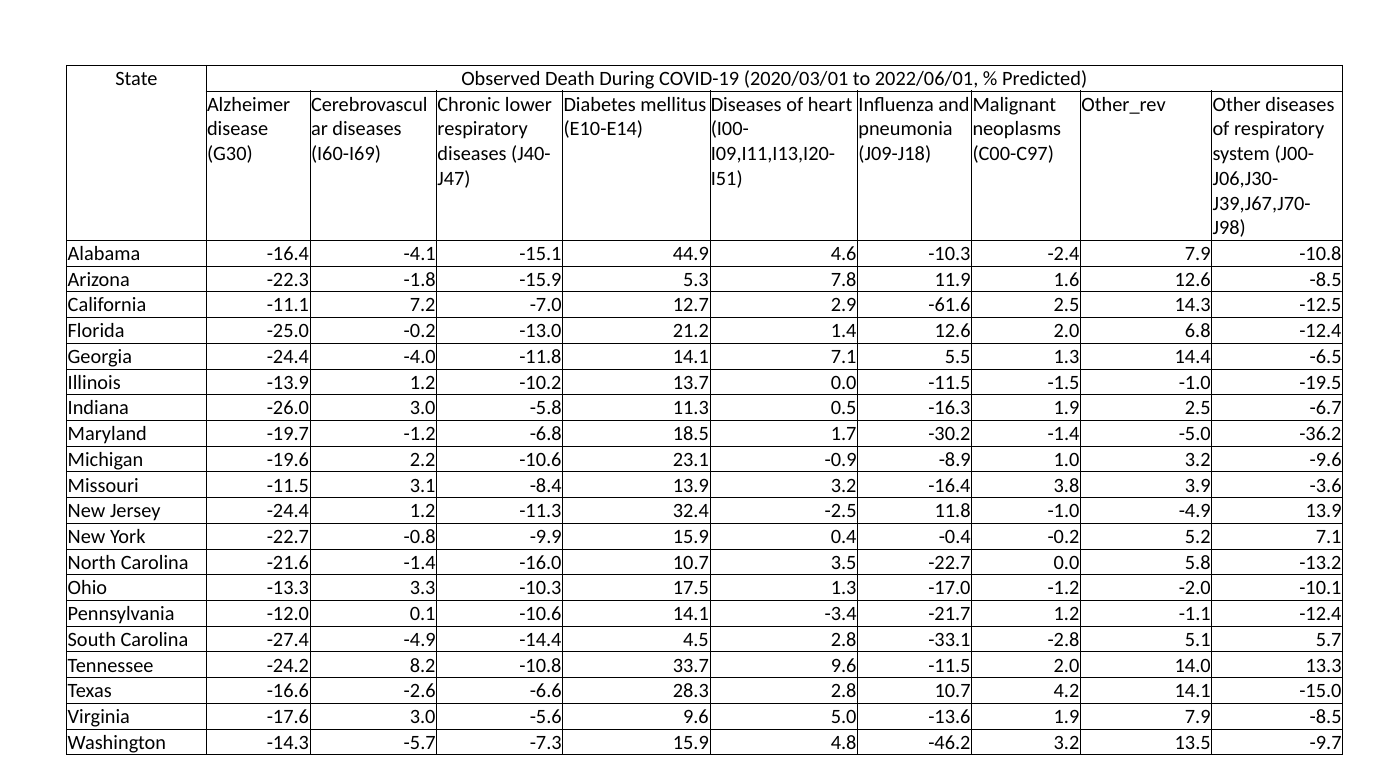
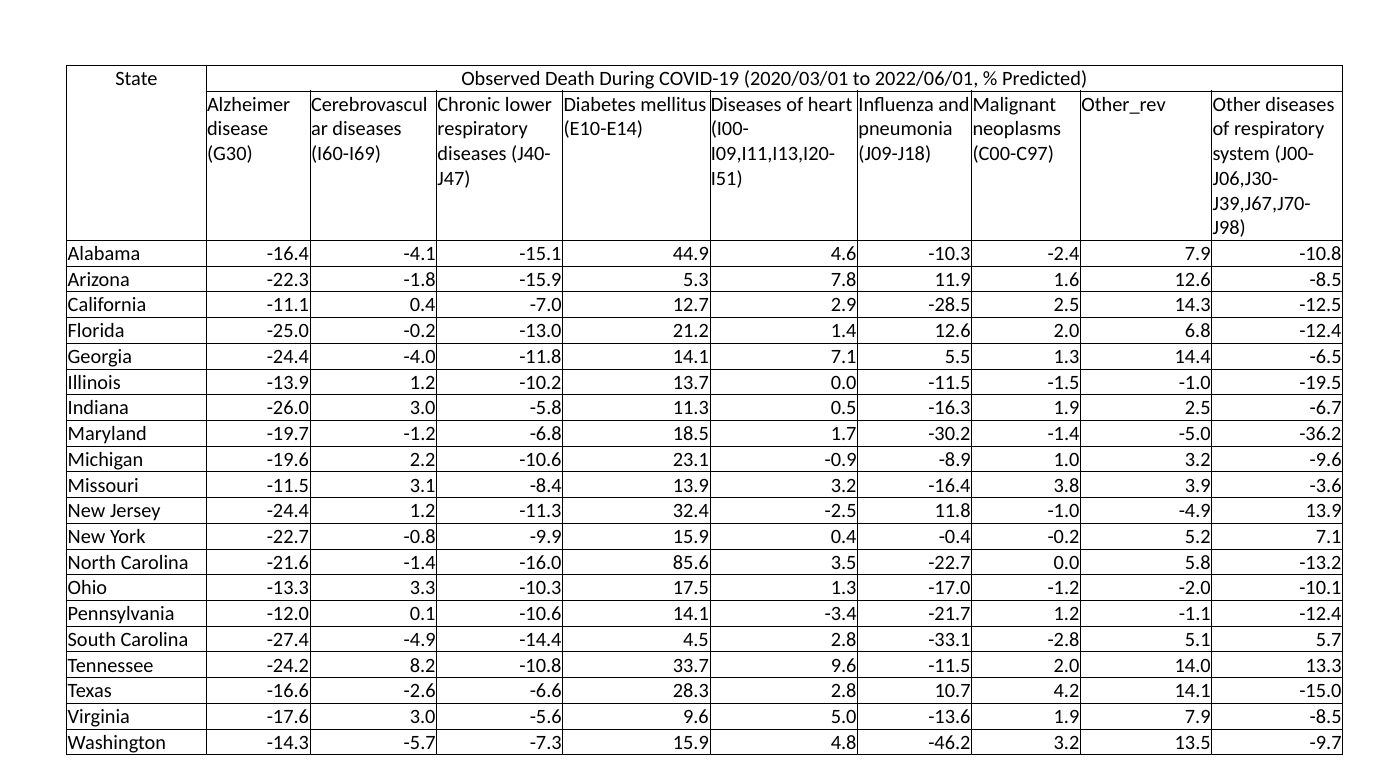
-11.1 7.2: 7.2 -> 0.4 (423, 305)
-61.6: -61.6 -> -28.5 (949, 305)
-16.0 10.7: 10.7 -> 85.6 (691, 562)
